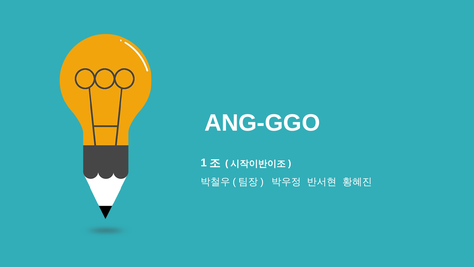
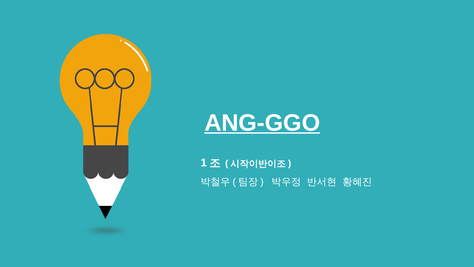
ANG-GGO underline: none -> present (262, 123)
